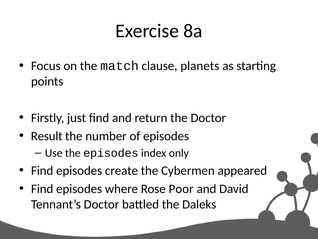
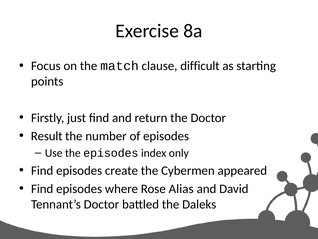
planets: planets -> difficult (200, 66)
Poor: Poor -> Alias (181, 188)
